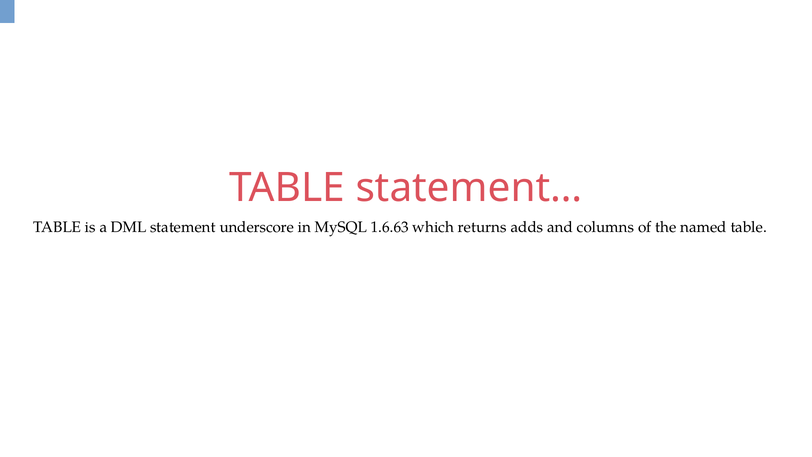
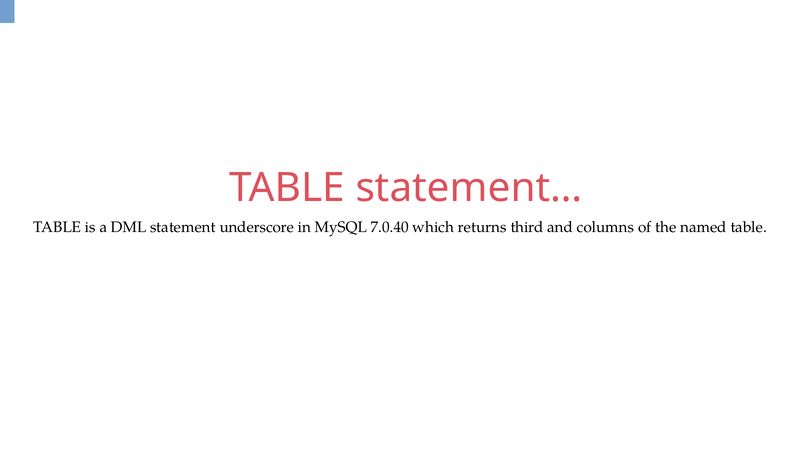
1.6.63: 1.6.63 -> 7.0.40 (390, 227)
adds: adds -> third (527, 227)
